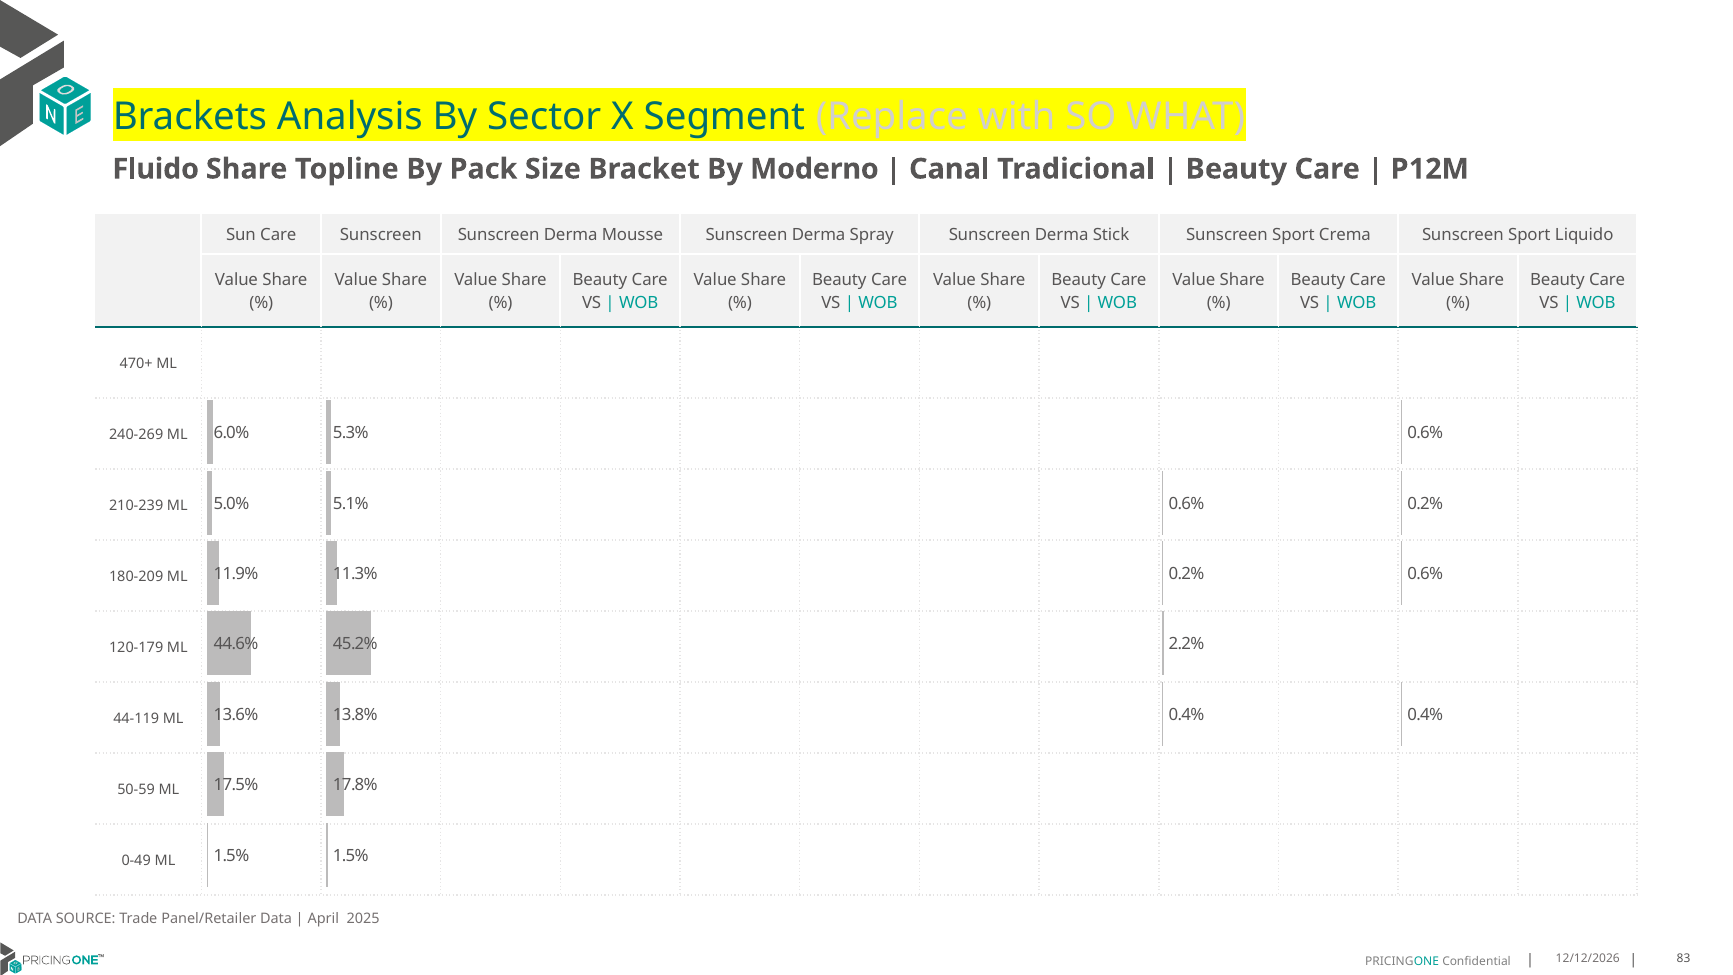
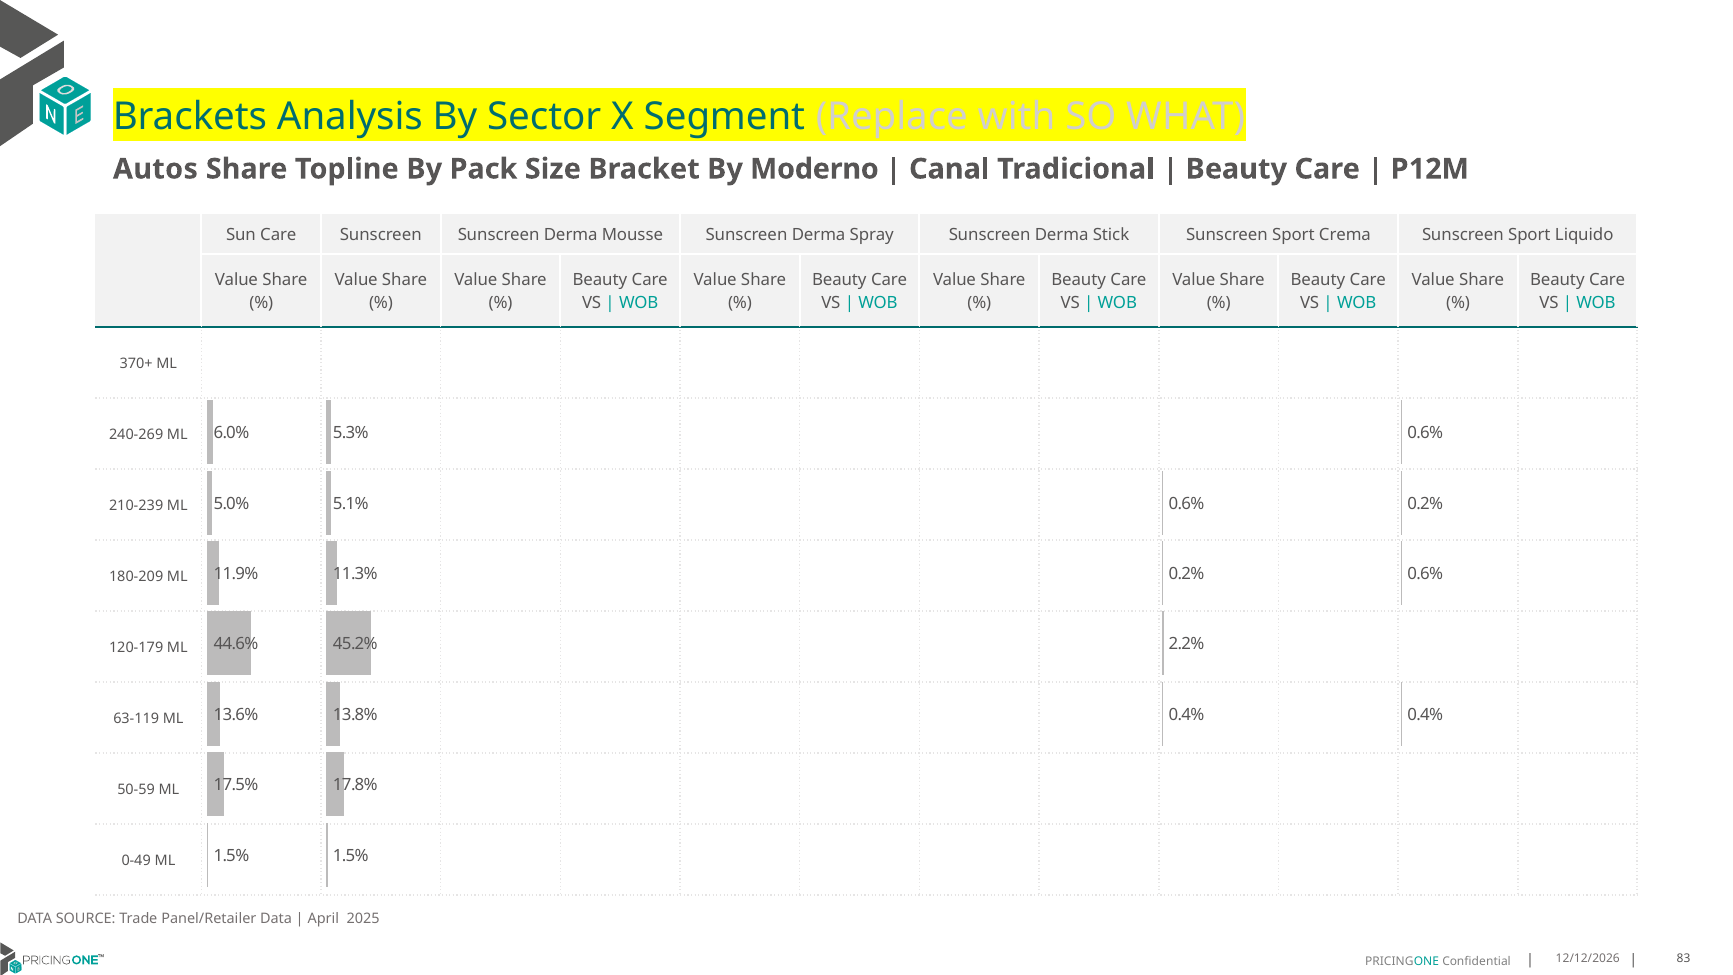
Fluido: Fluido -> Autos (155, 169)
470+: 470+ -> 370+ (136, 364)
44-119: 44-119 -> 63-119 (136, 718)
